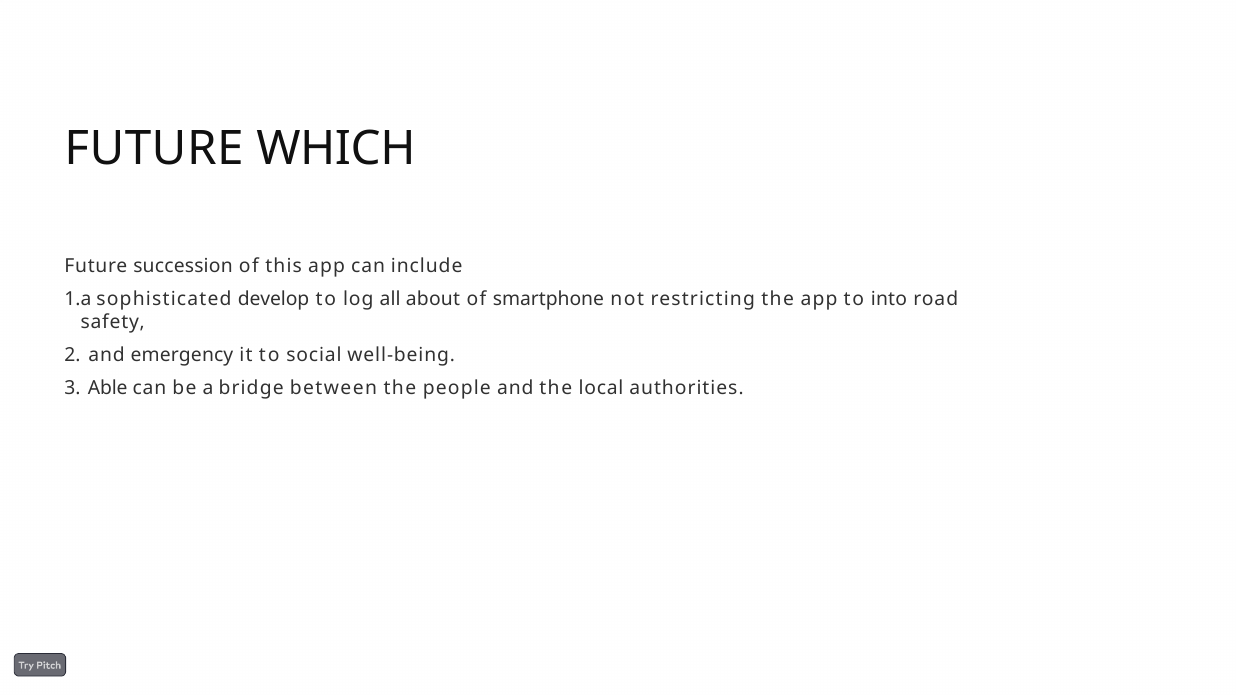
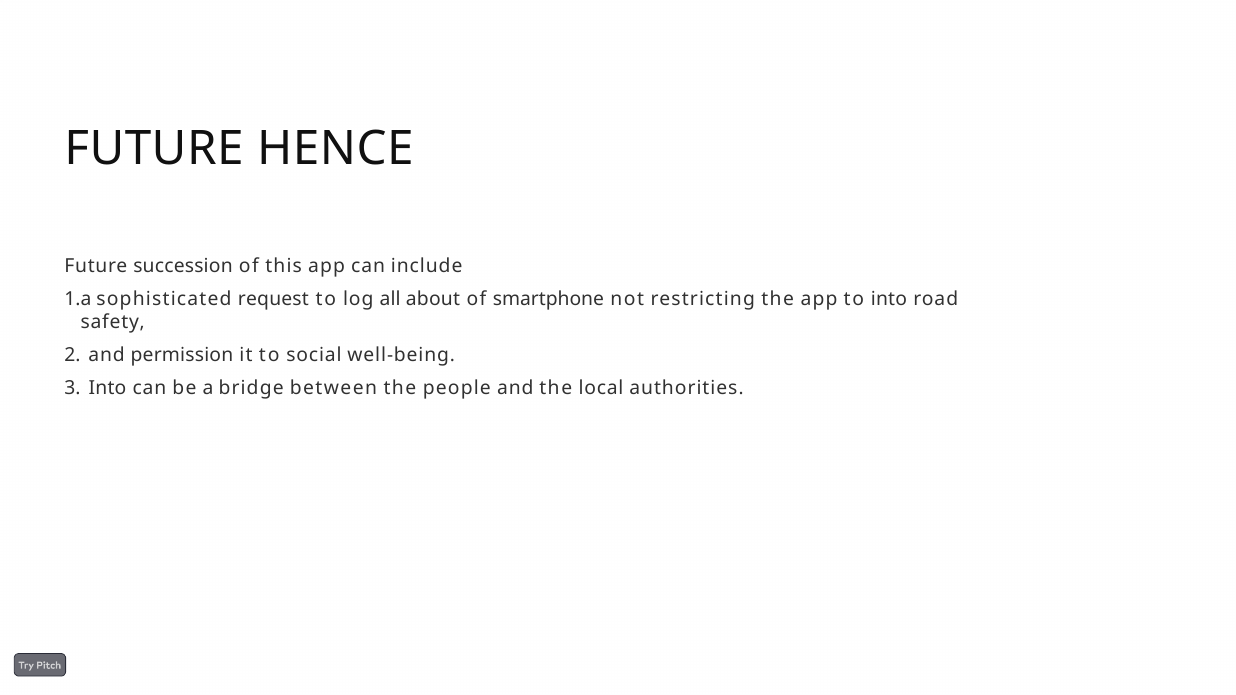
WHICH: WHICH -> HENCE (335, 149)
develop: develop -> request (273, 299)
emergency: emergency -> permission (182, 355)
Able: Able -> Into (108, 388)
